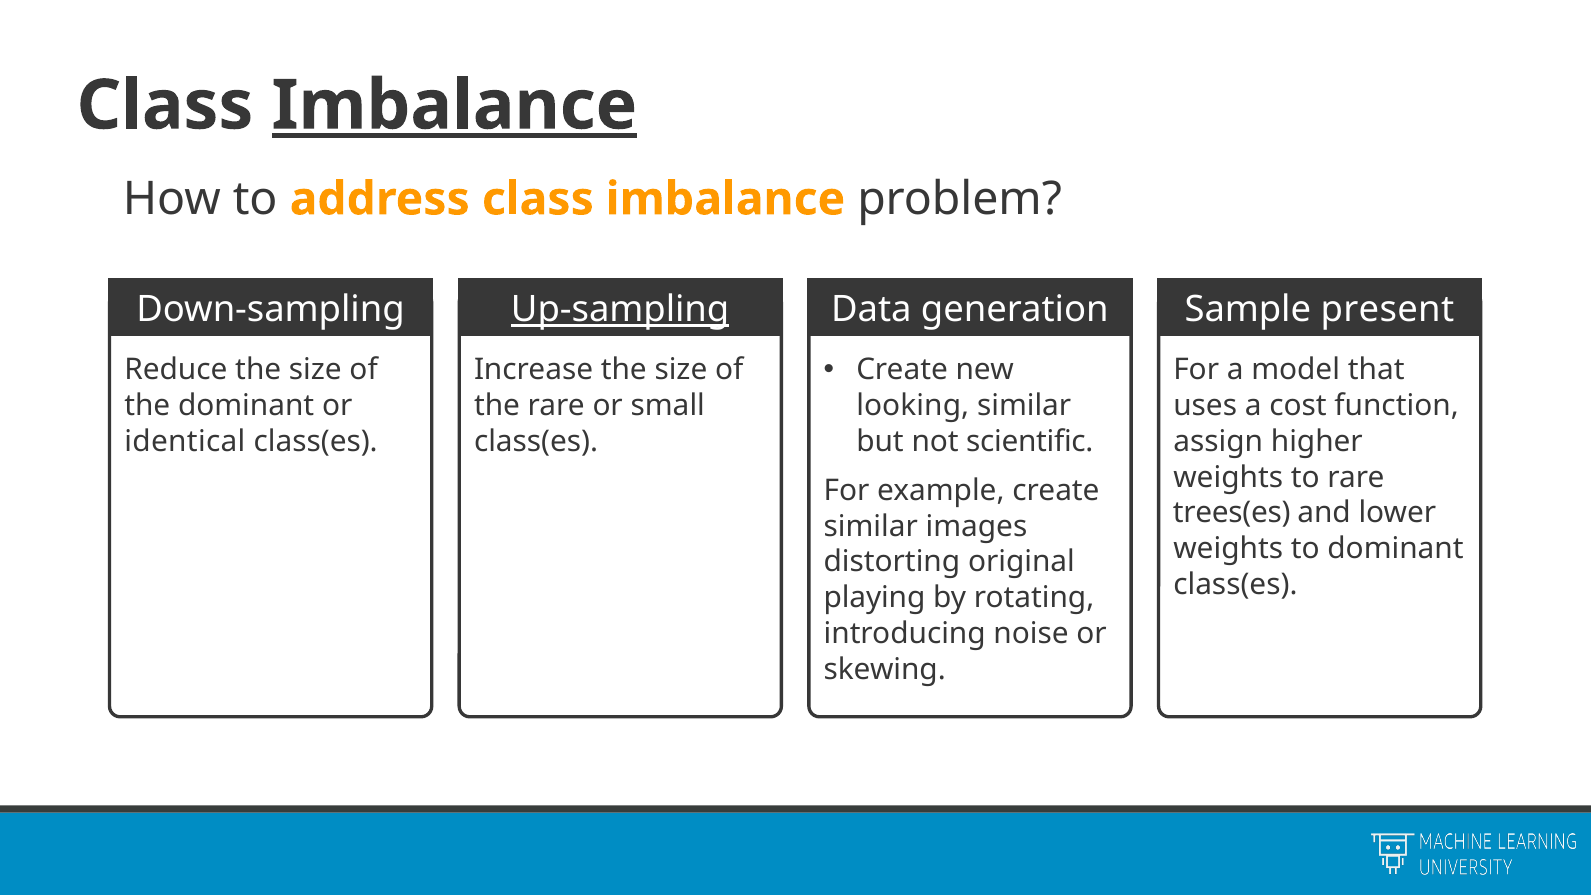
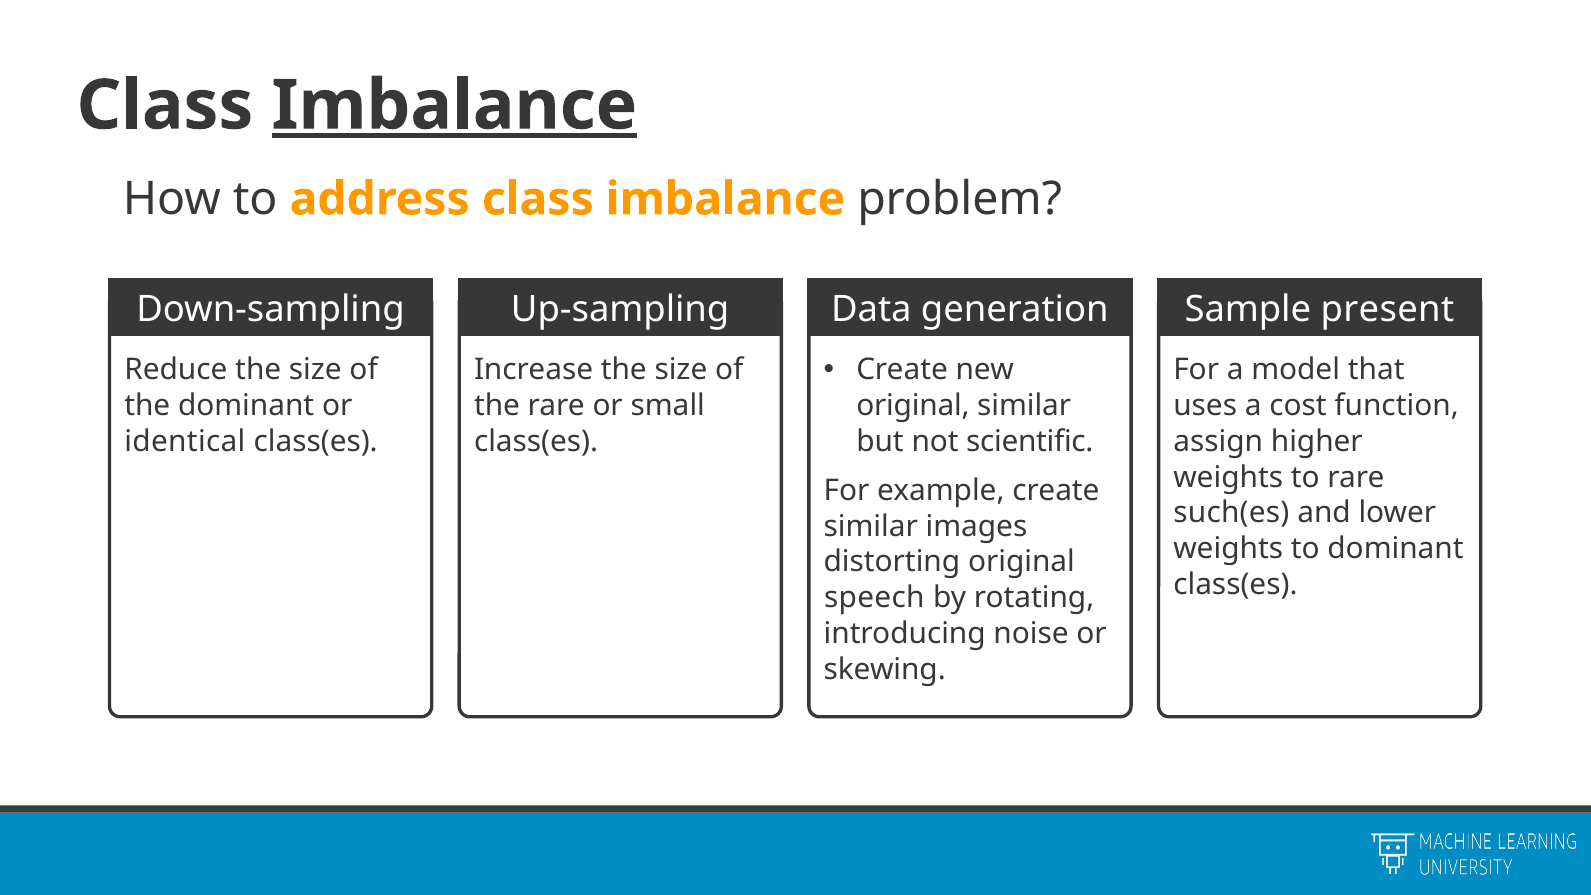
Up-sampling underline: present -> none (620, 310)
looking: looking -> original (913, 406)
trees(es: trees(es -> such(es (1231, 513)
playing: playing -> speech (874, 598)
